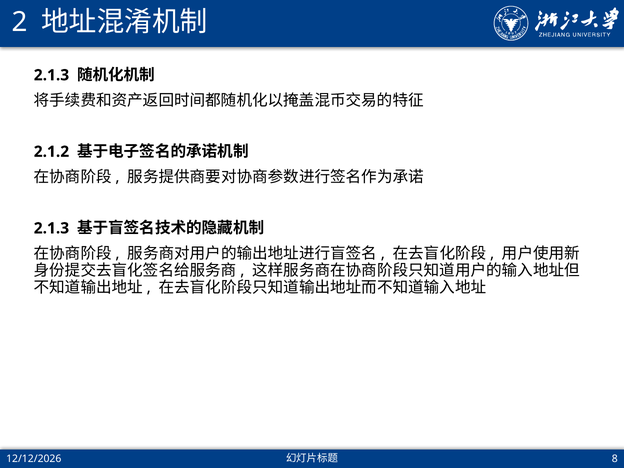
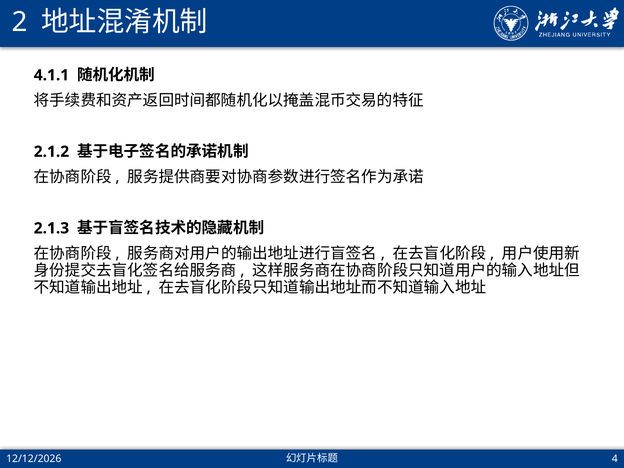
2.1.3: 2.1.3 -> 4.1.1 (51, 75)
8: 8 -> 4 (615, 459)
